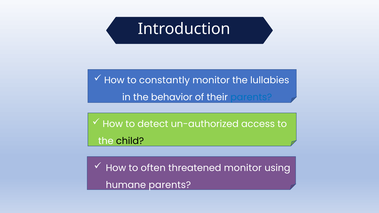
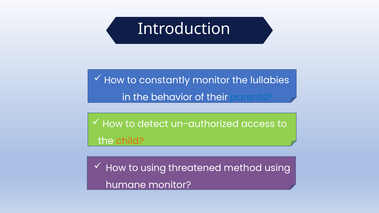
child colour: black -> orange (130, 141)
to often: often -> using (153, 168)
threatened monitor: monitor -> method (243, 168)
humane parents: parents -> monitor (170, 185)
